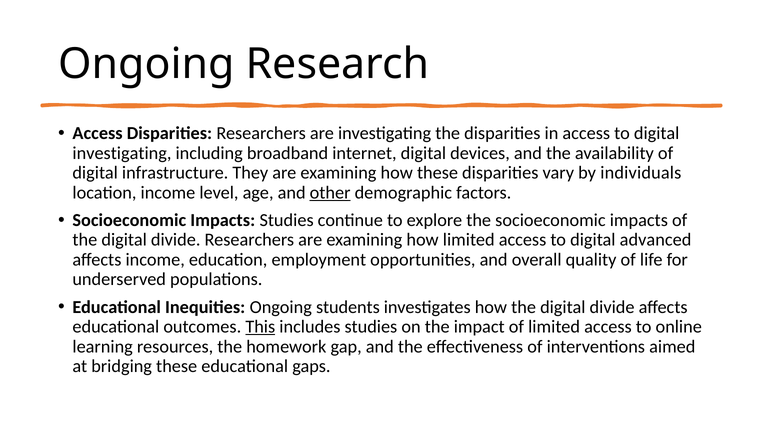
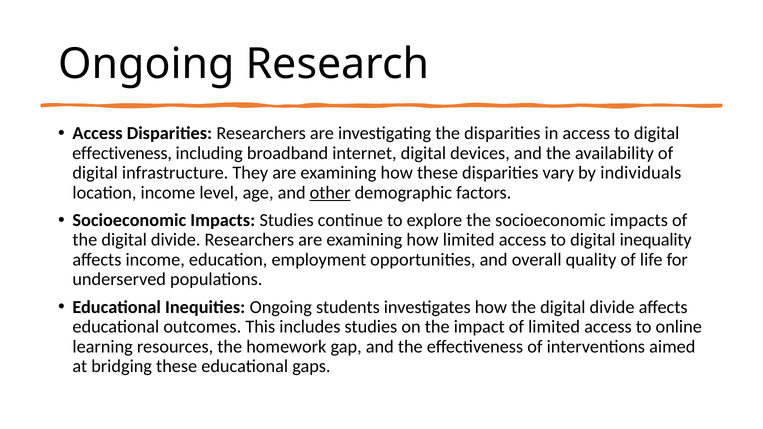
investigating: investigating -> effectiveness (122, 153)
advanced: advanced -> inequality (656, 240)
This underline: present -> none (260, 327)
